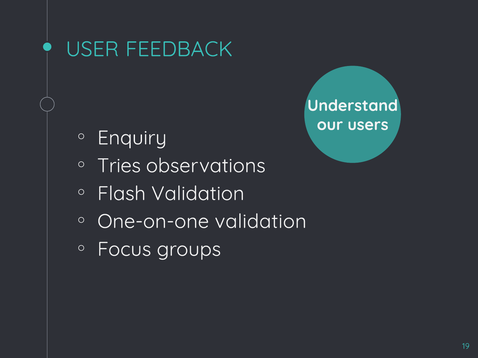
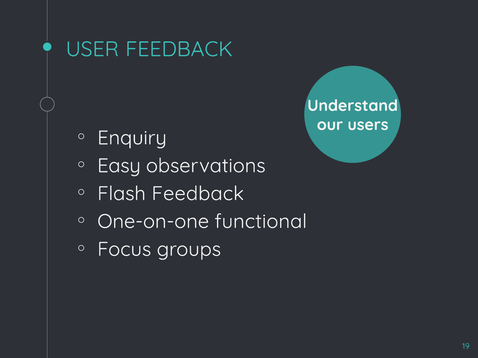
Tries: Tries -> Easy (119, 166)
Flash Validation: Validation -> Feedback (198, 194)
One-on-one validation: validation -> functional (261, 222)
